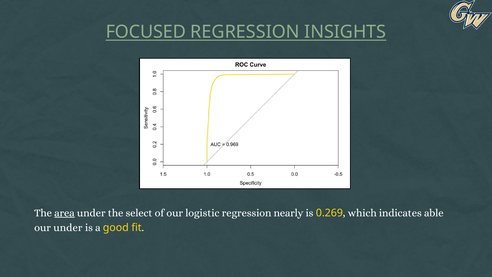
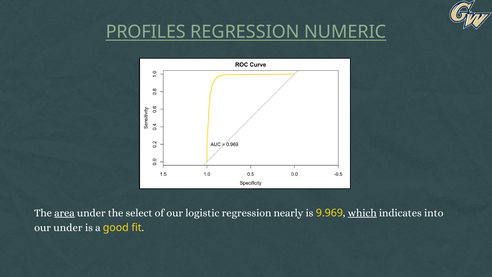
FOCUSED: FOCUSED -> PROFILES (146, 32)
INSIGHTS: INSIGHTS -> NUMERIC (345, 32)
0.269: 0.269 -> 9.969 (329, 213)
which underline: none -> present (362, 213)
able: able -> into (434, 213)
